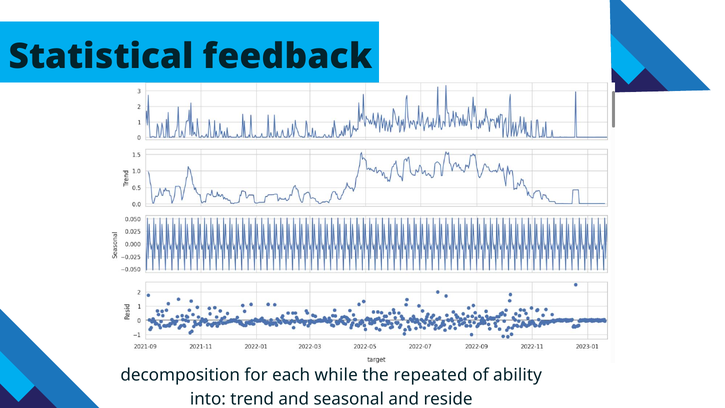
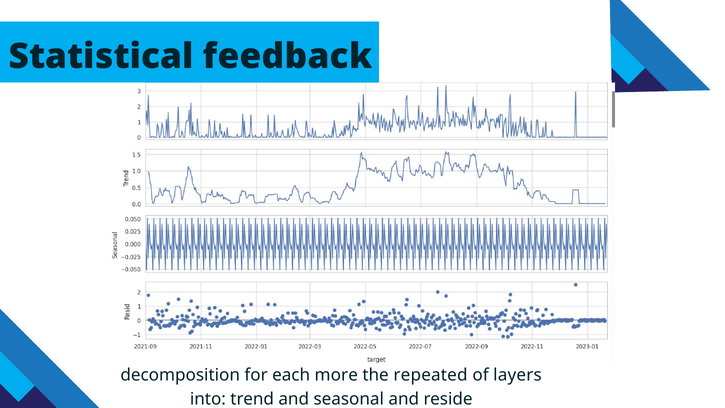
while: while -> more (336, 375)
ability: ability -> layers (517, 375)
